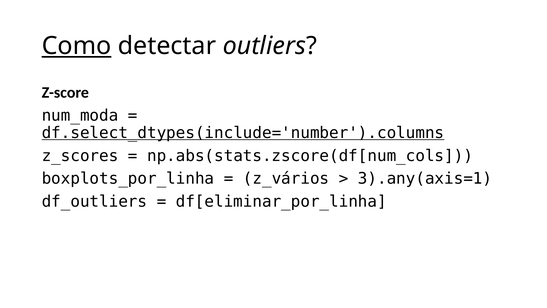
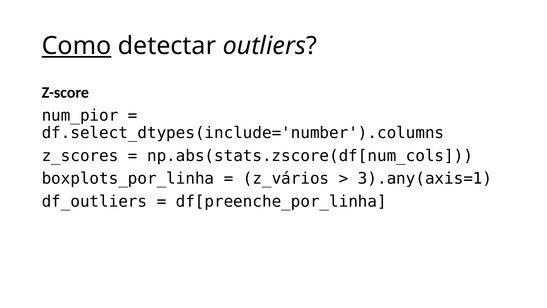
num_moda: num_moda -> num_pior (80, 115)
df.select_dtypes(include='number').columns underline: present -> none (243, 133)
df[eliminar_por_linha: df[eliminar_por_linha -> df[preenche_por_linha (281, 201)
